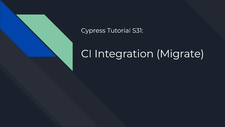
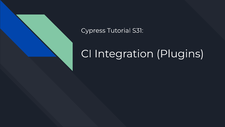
Migrate: Migrate -> Plugins (180, 54)
